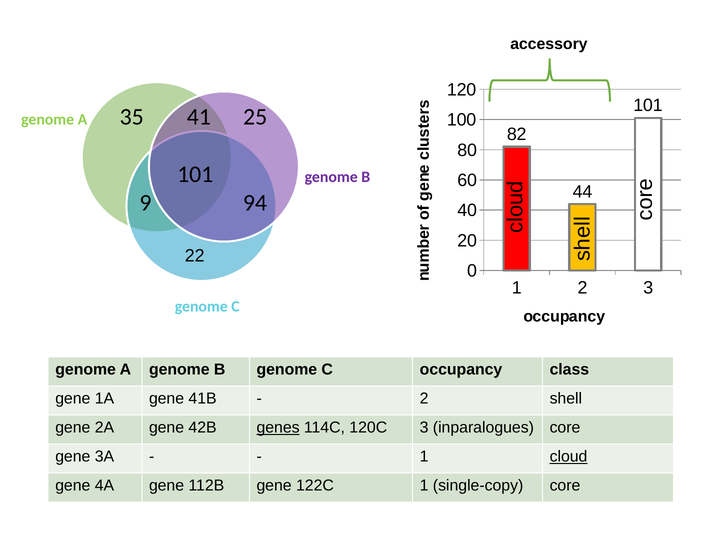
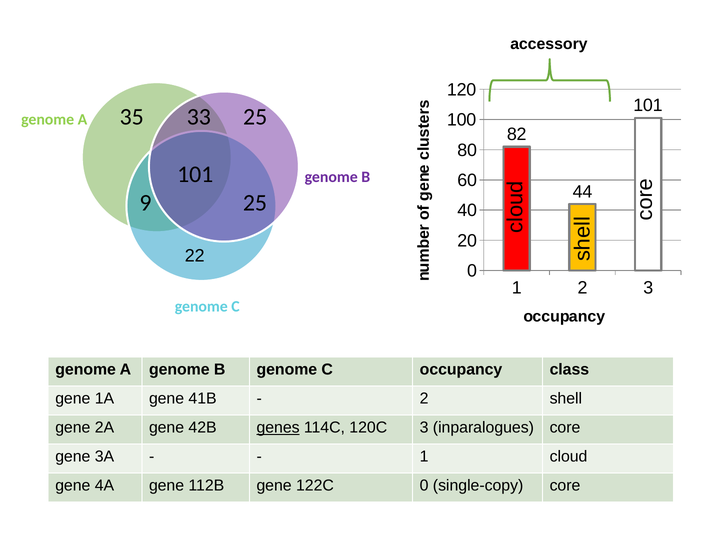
41: 41 -> 33 (199, 117)
9 94: 94 -> 25 (255, 203)
cloud underline: present -> none (569, 456)
122C 1: 1 -> 0 (424, 485)
